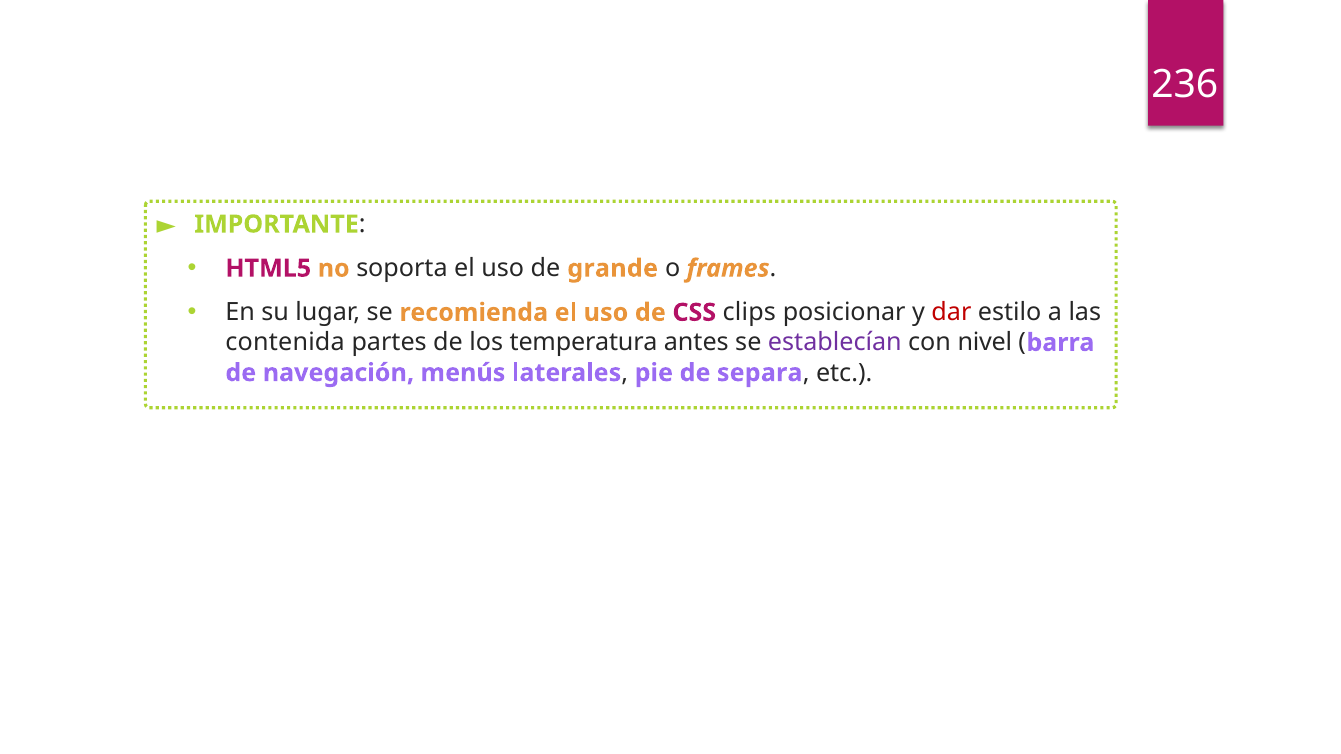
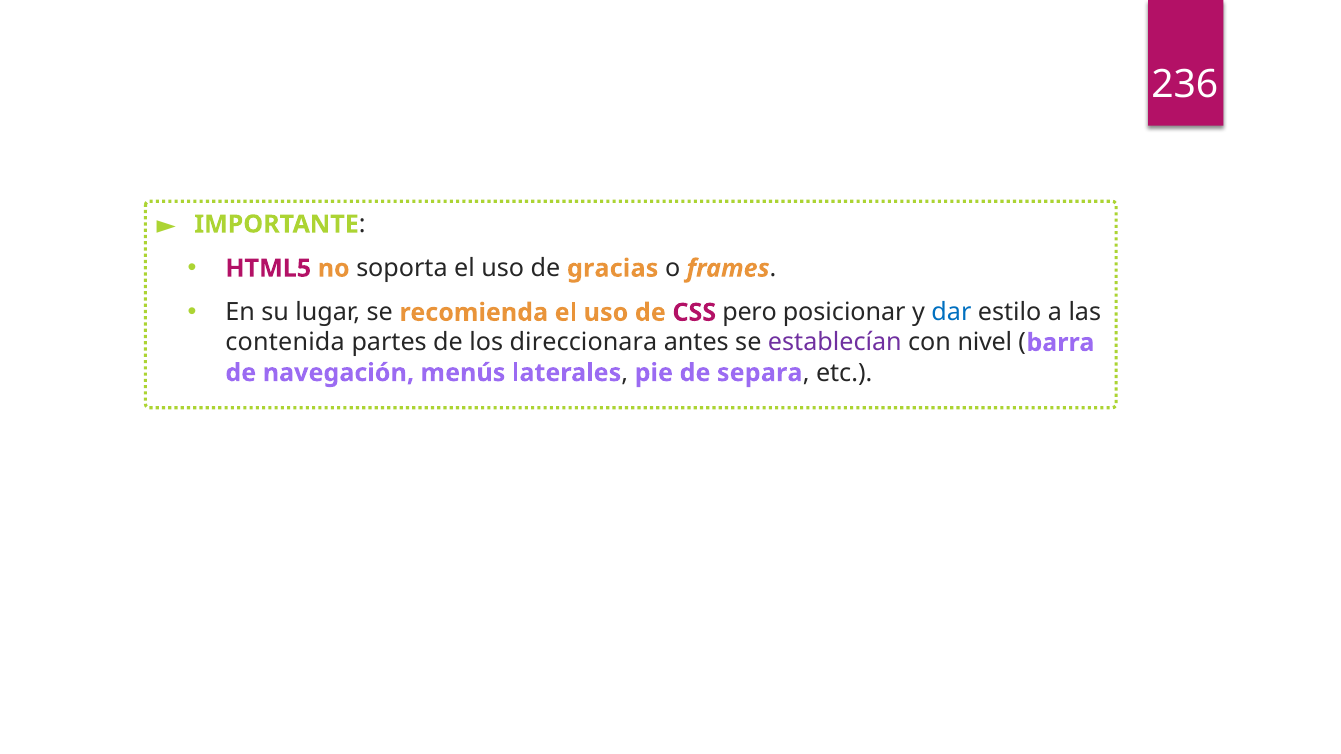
grande: grande -> gracias (613, 268)
clips: clips -> pero (750, 313)
dar colour: red -> blue (951, 313)
temperatura: temperatura -> direccionara (583, 343)
